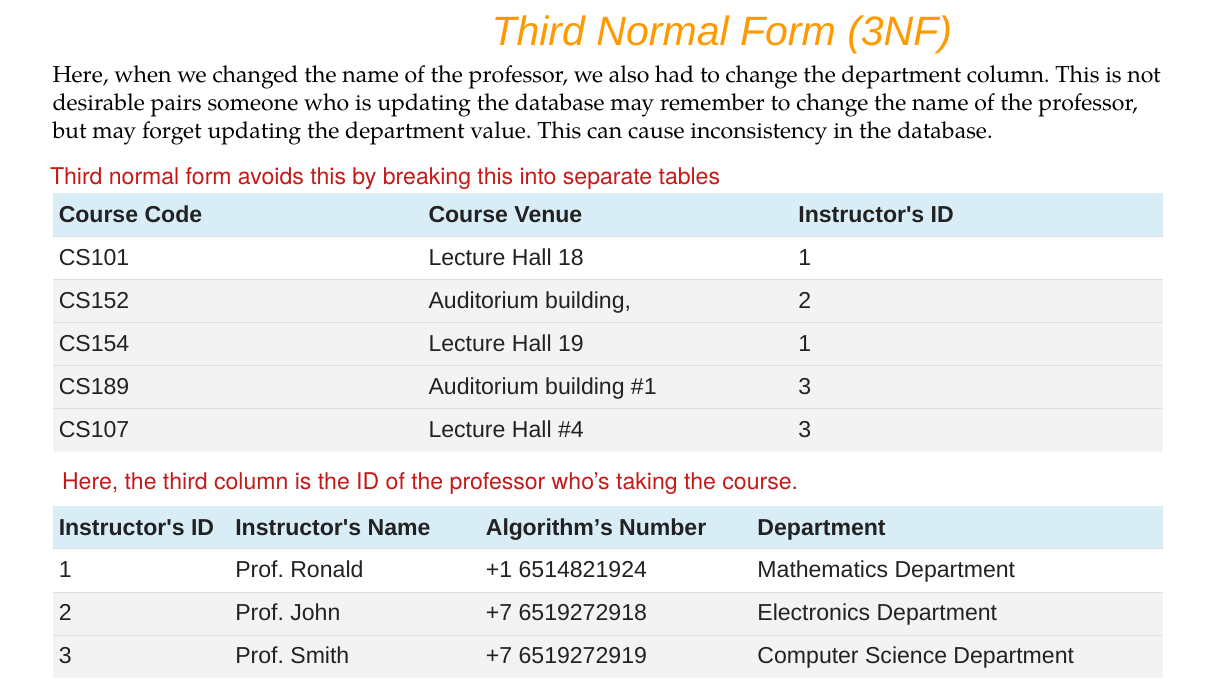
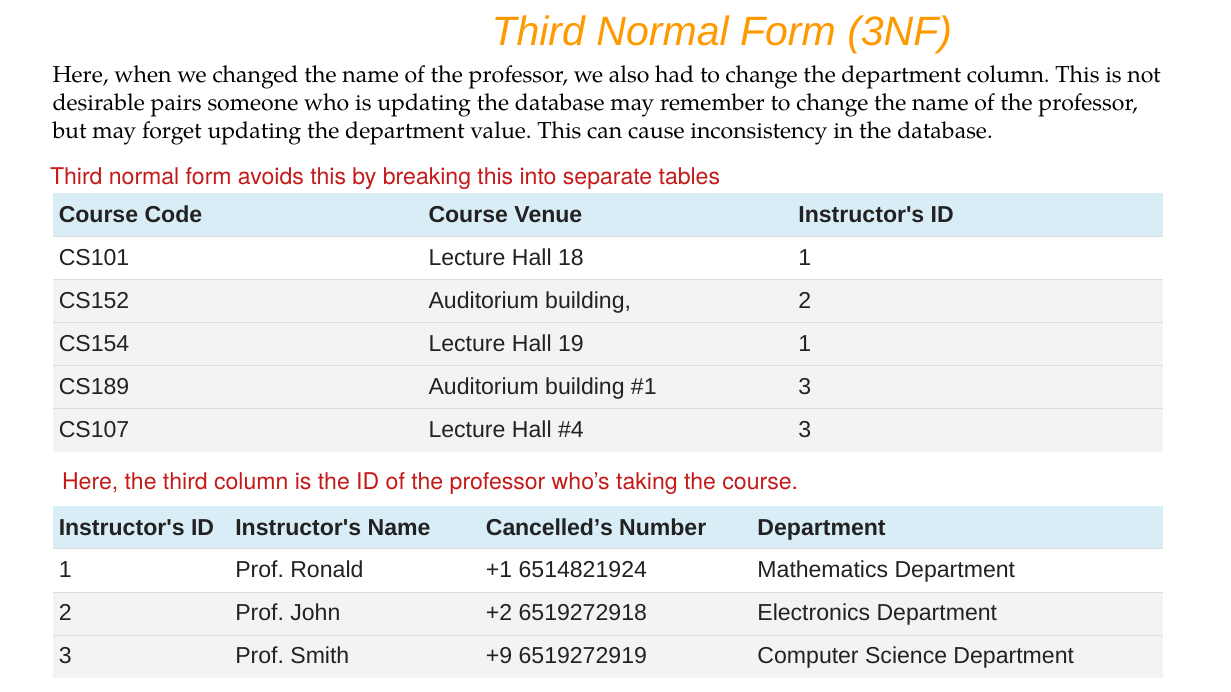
Algorithm’s: Algorithm’s -> Cancelled’s (549, 528)
John +7: +7 -> +2 (499, 613)
Smith +7: +7 -> +9 (499, 656)
